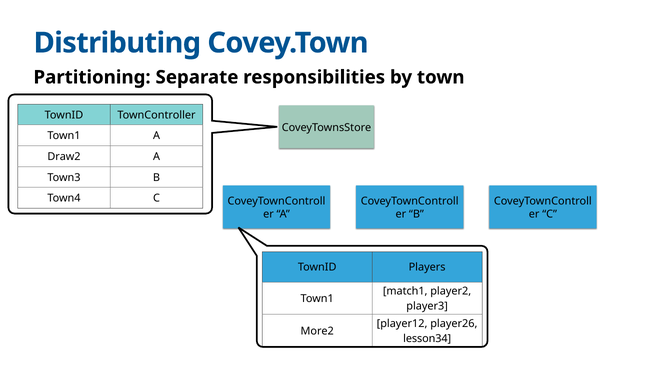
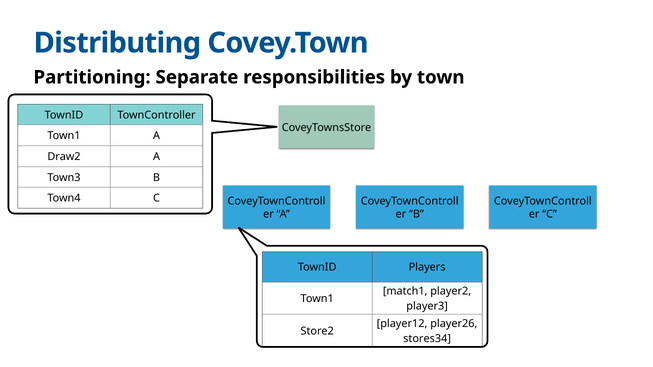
More2: More2 -> Store2 (317, 331)
lesson34: lesson34 -> stores34 (427, 339)
